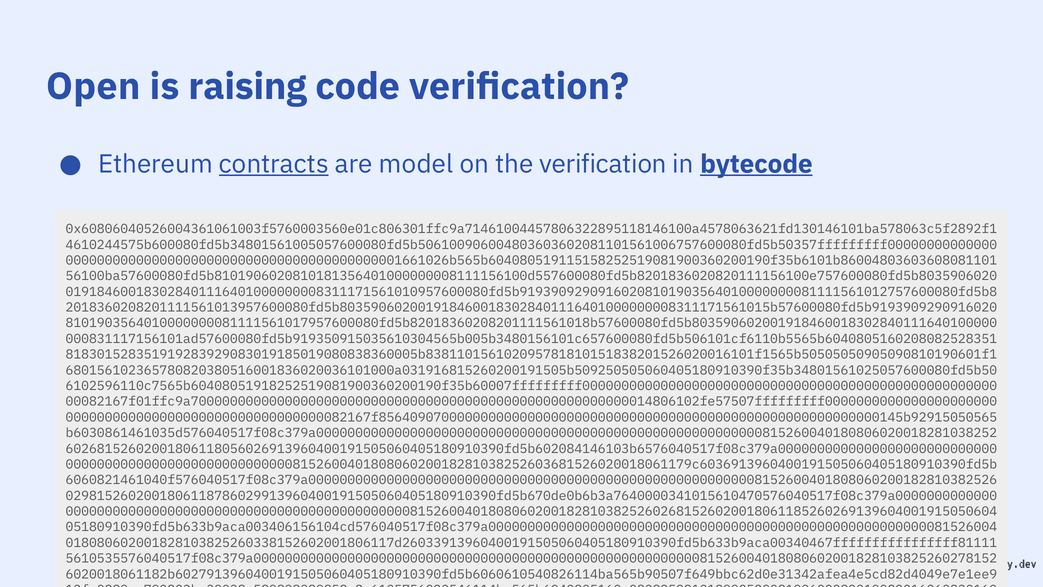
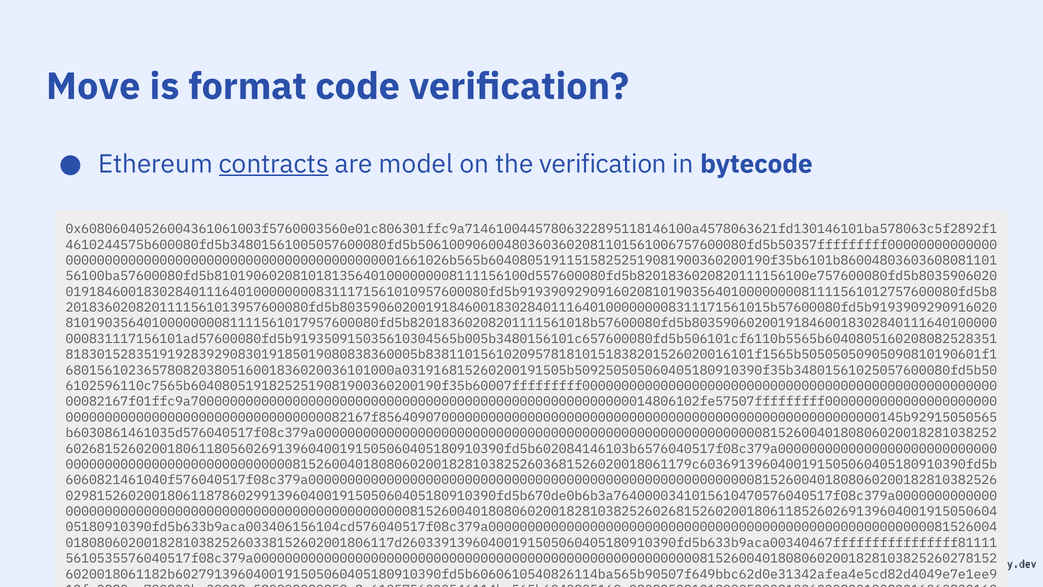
Open: Open -> Move (93, 86)
raising: raising -> format (247, 86)
bytecode underline: present -> none (756, 164)
